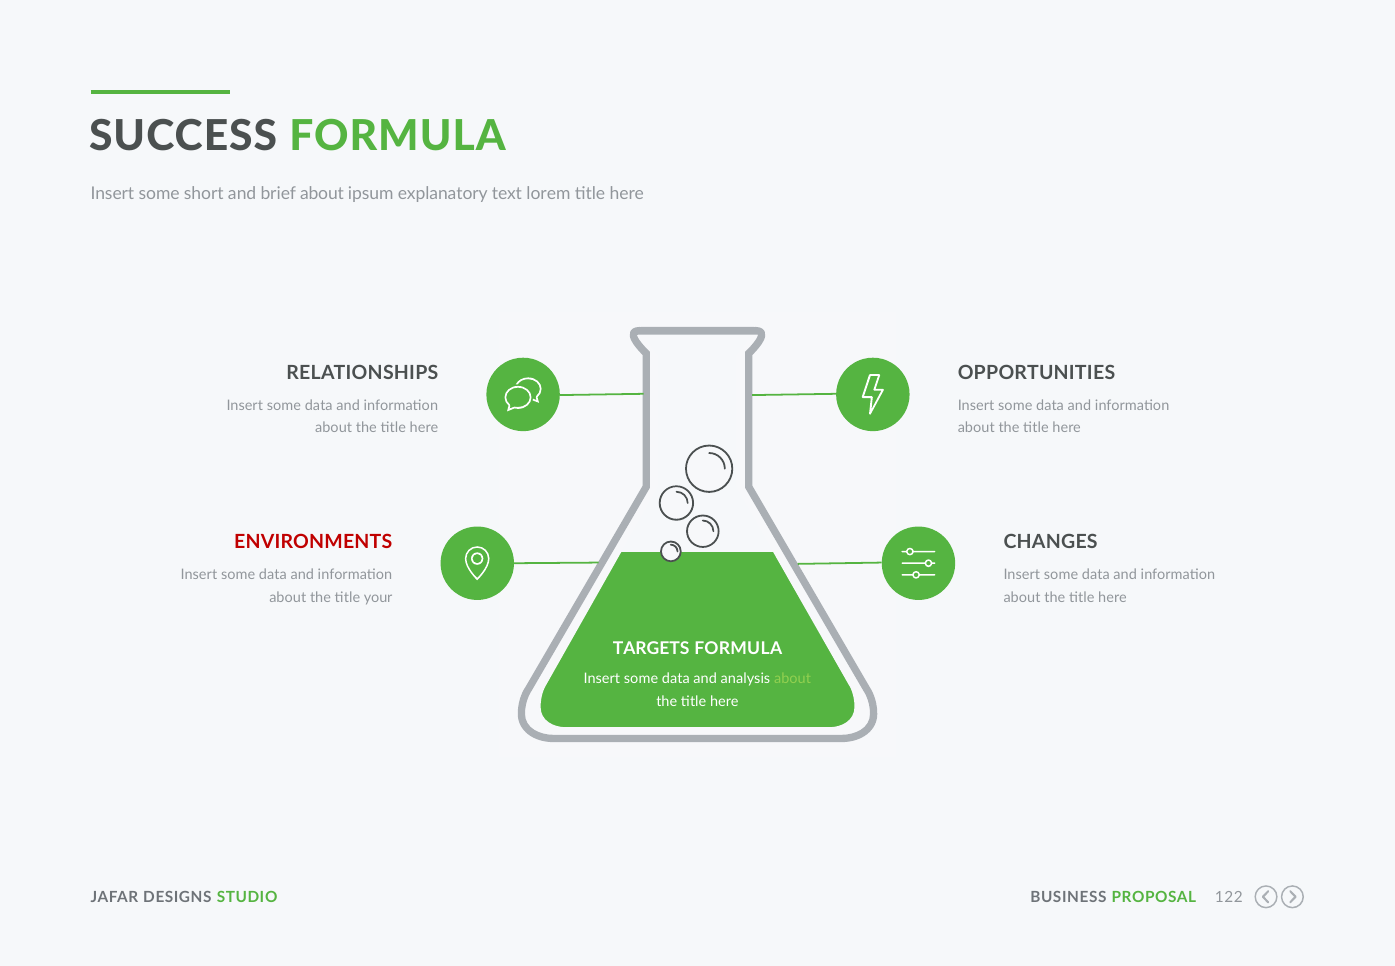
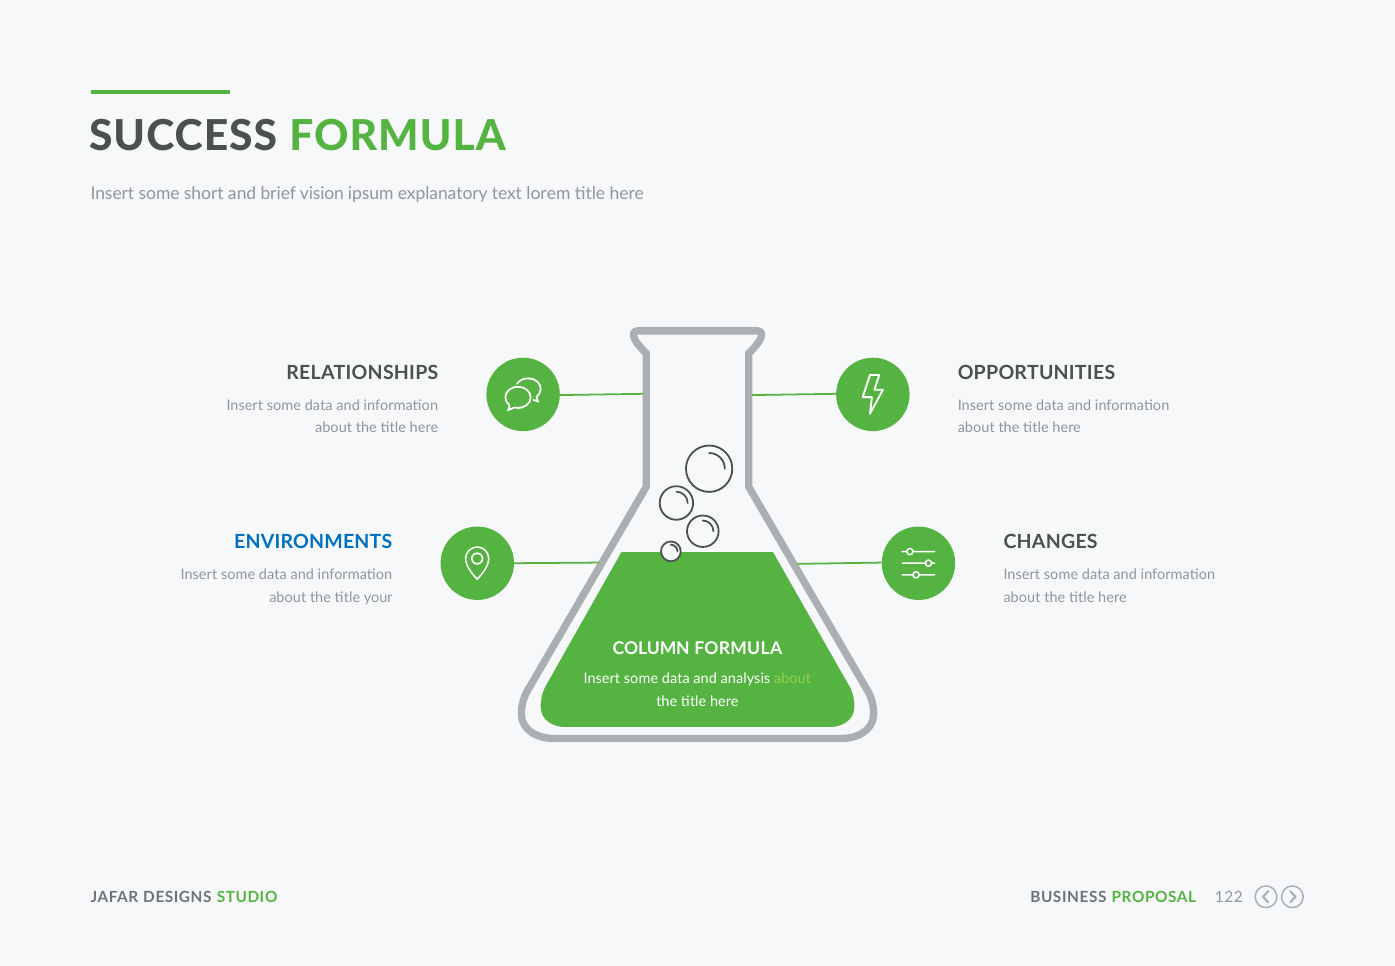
brief about: about -> vision (322, 194)
ENVIRONMENTS colour: red -> blue (313, 542)
TARGETS: TARGETS -> COLUMN (651, 649)
